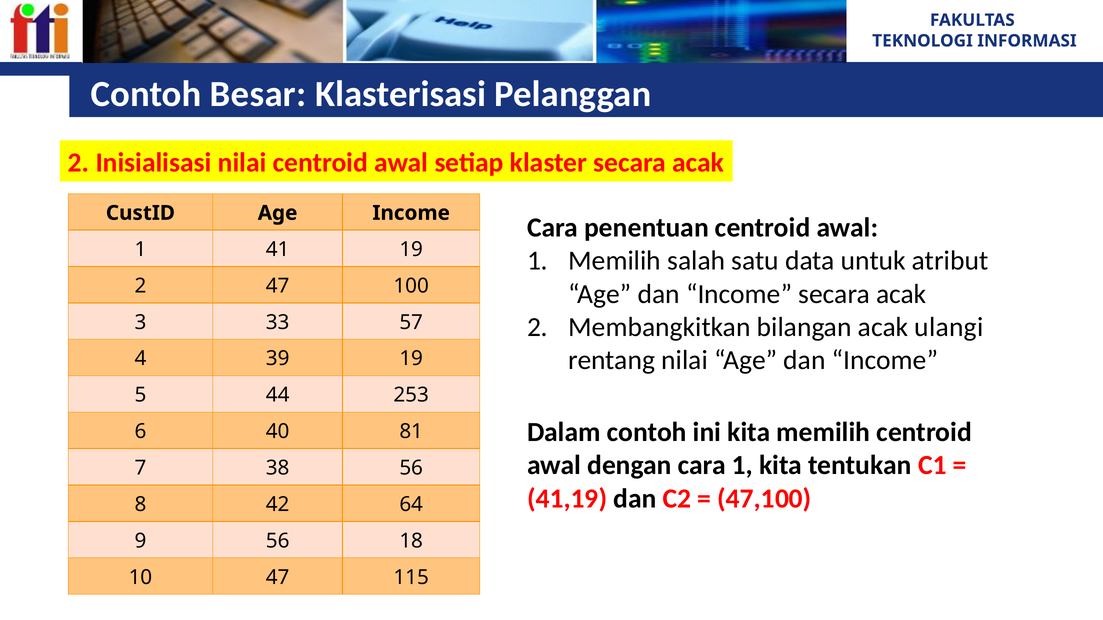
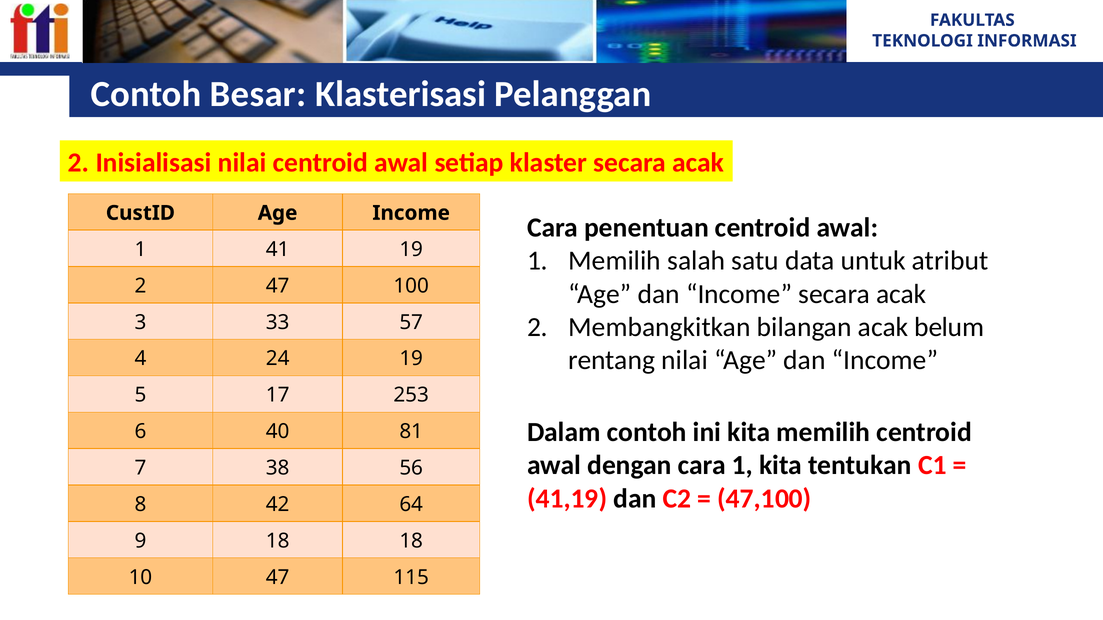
ulangi: ulangi -> belum (949, 327)
39: 39 -> 24 (278, 359)
44: 44 -> 17 (278, 395)
9 56: 56 -> 18 (278, 541)
